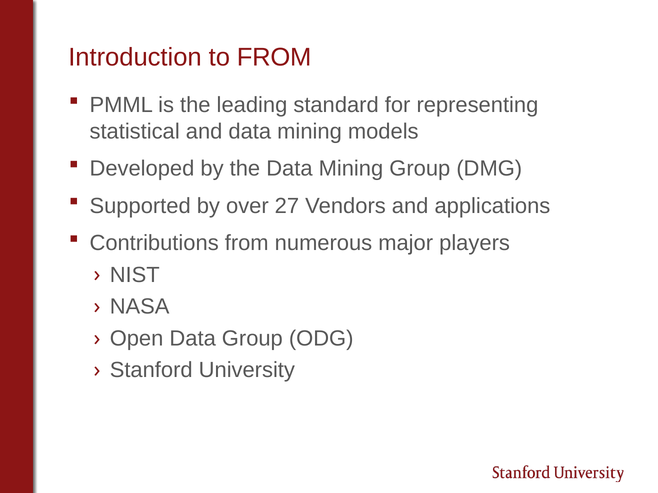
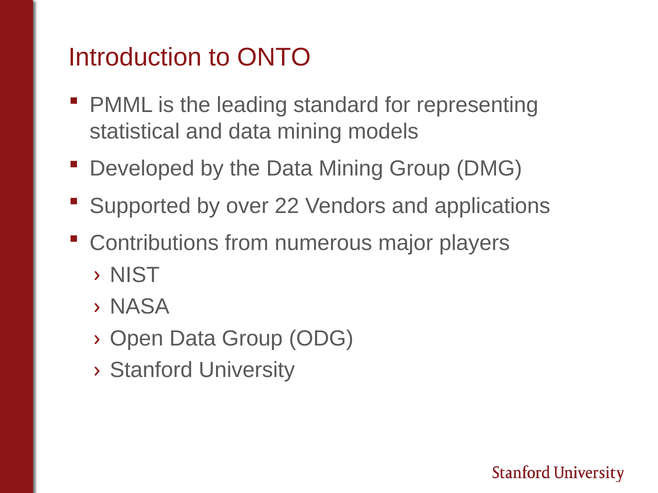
to FROM: FROM -> ONTO (274, 57)
27: 27 -> 22 (287, 206)
